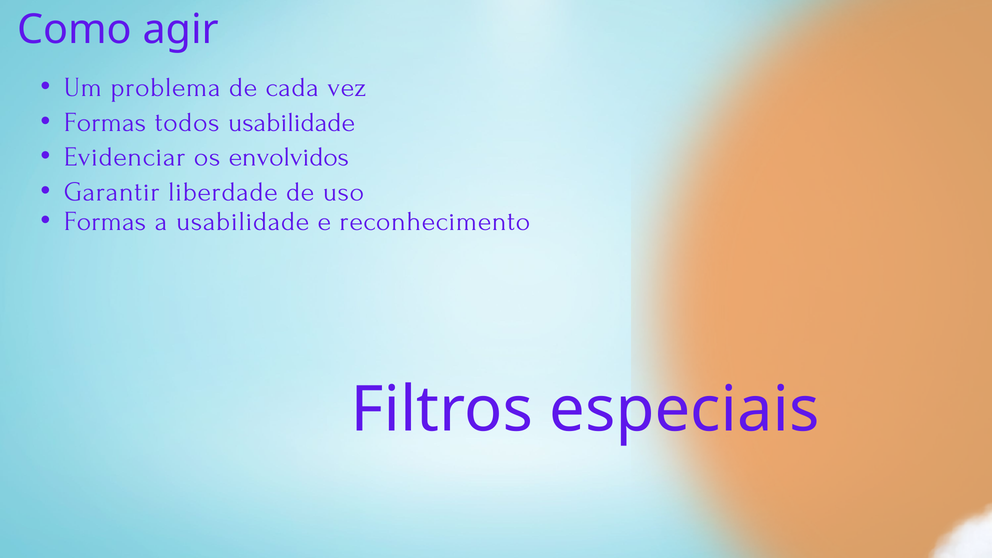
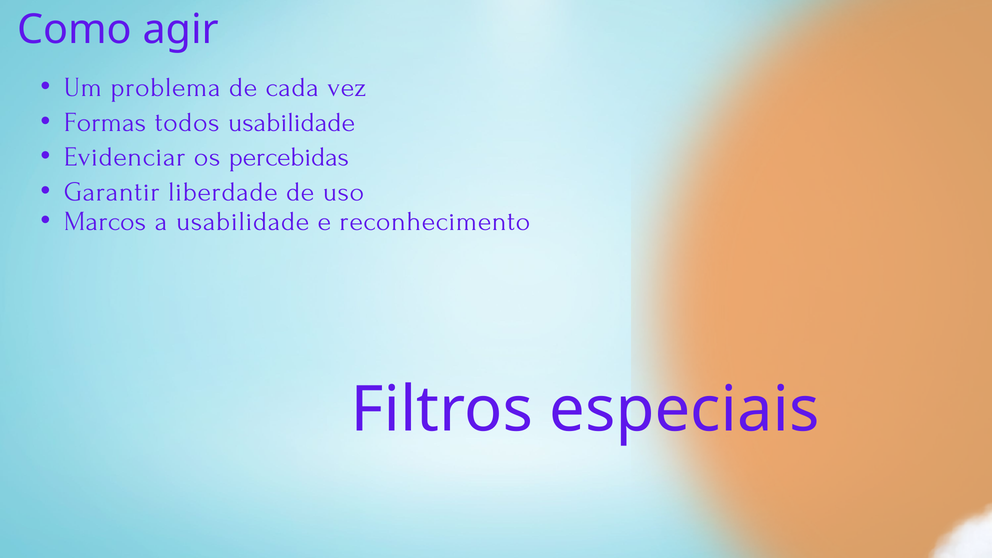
envolvidos: envolvidos -> percebidas (289, 157)
Formas: Formas -> Marcos (105, 221)
